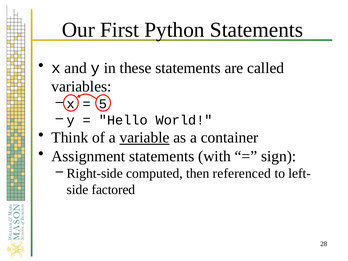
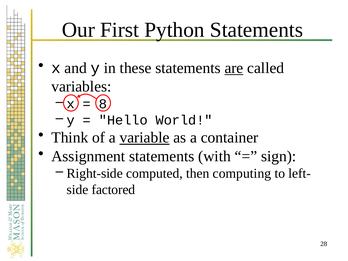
are underline: none -> present (234, 68)
5: 5 -> 8 (103, 104)
referenced: referenced -> computing (242, 173)
